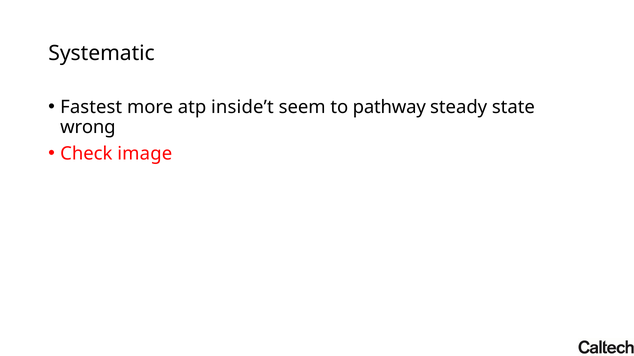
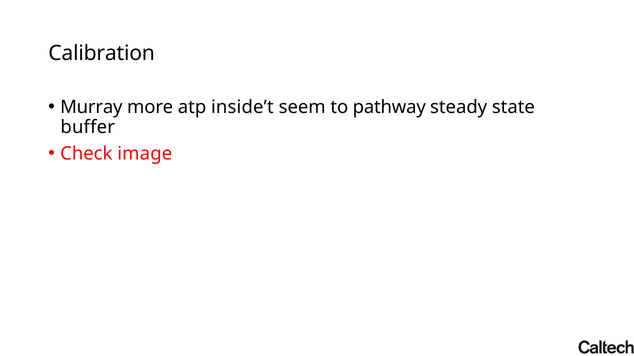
Systematic: Systematic -> Calibration (102, 53)
Fastest: Fastest -> Murray (91, 107)
wrong: wrong -> buffer (88, 127)
